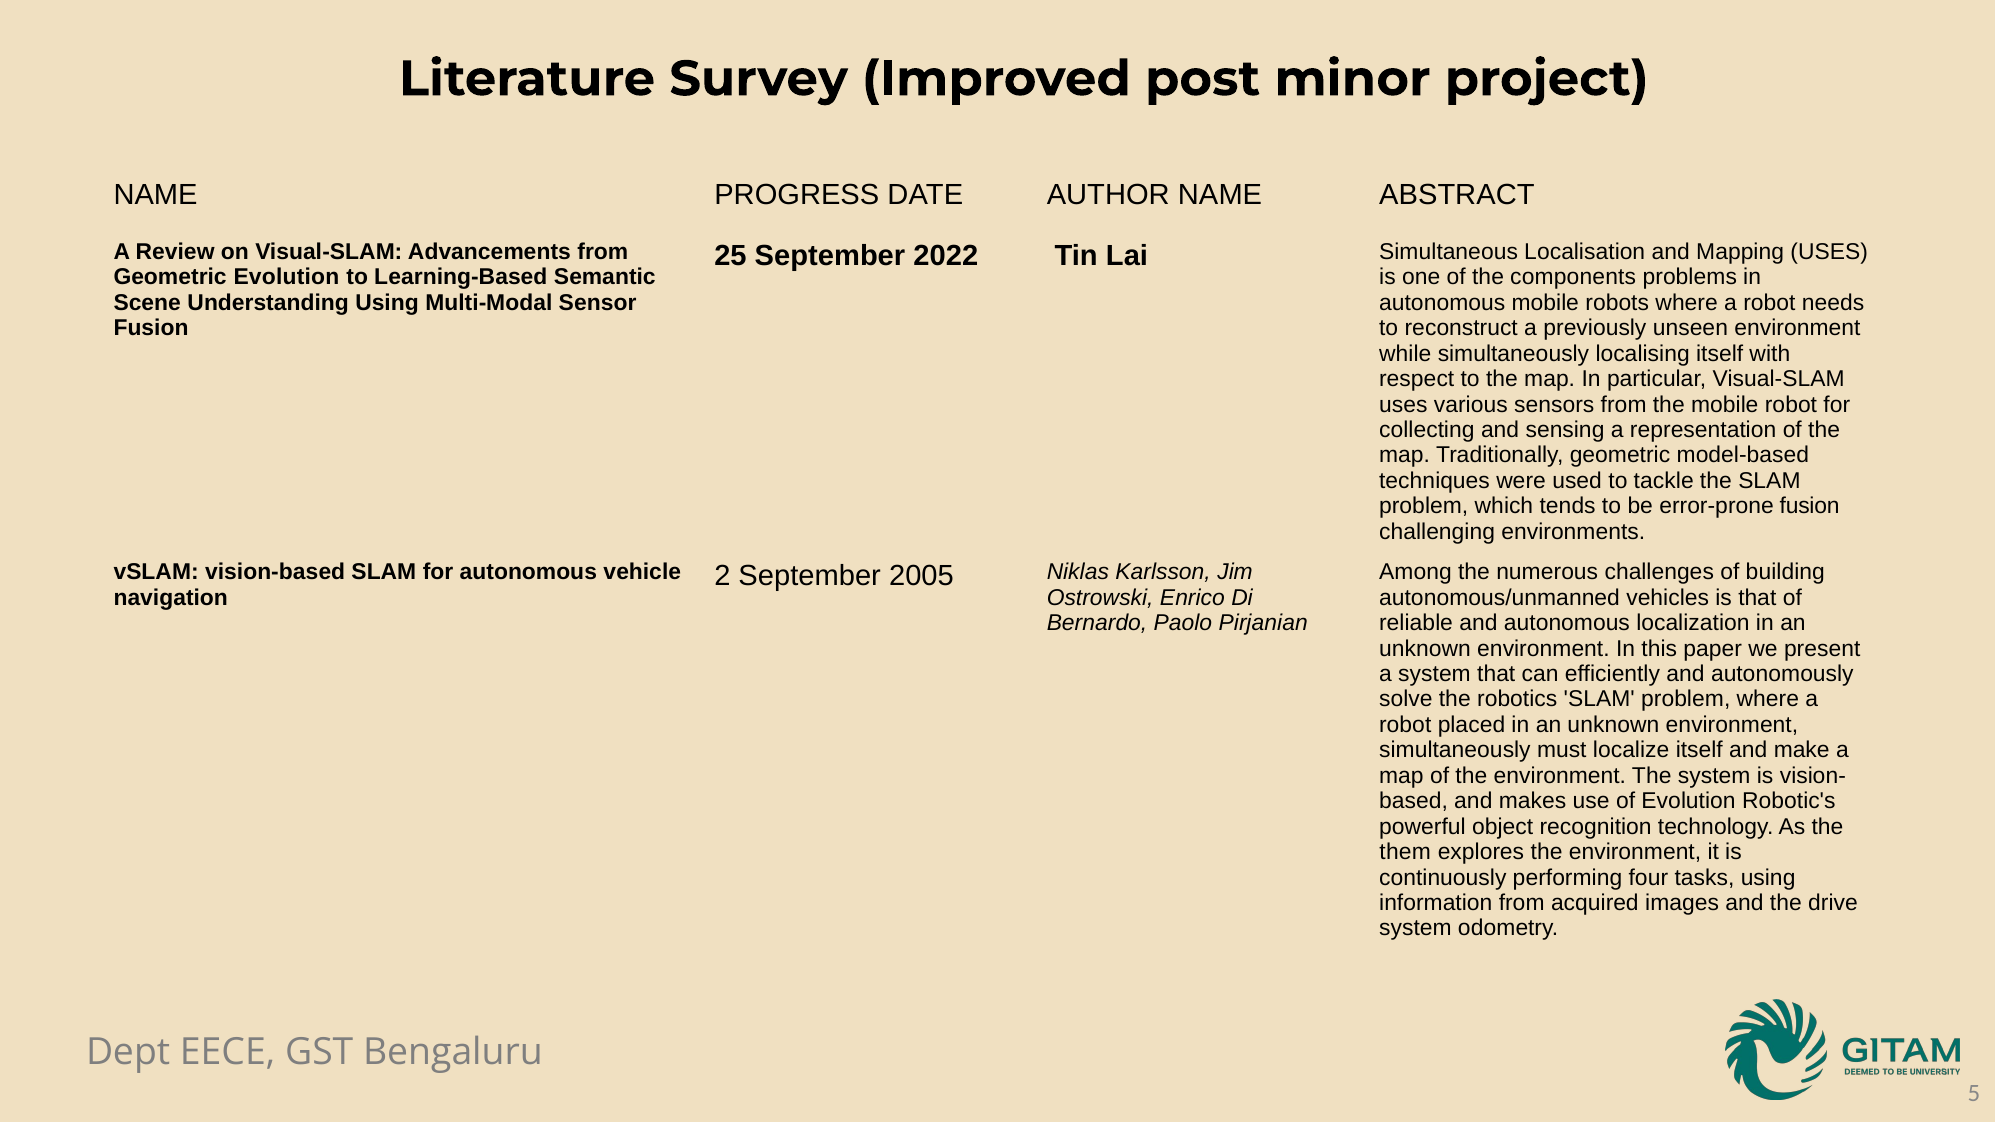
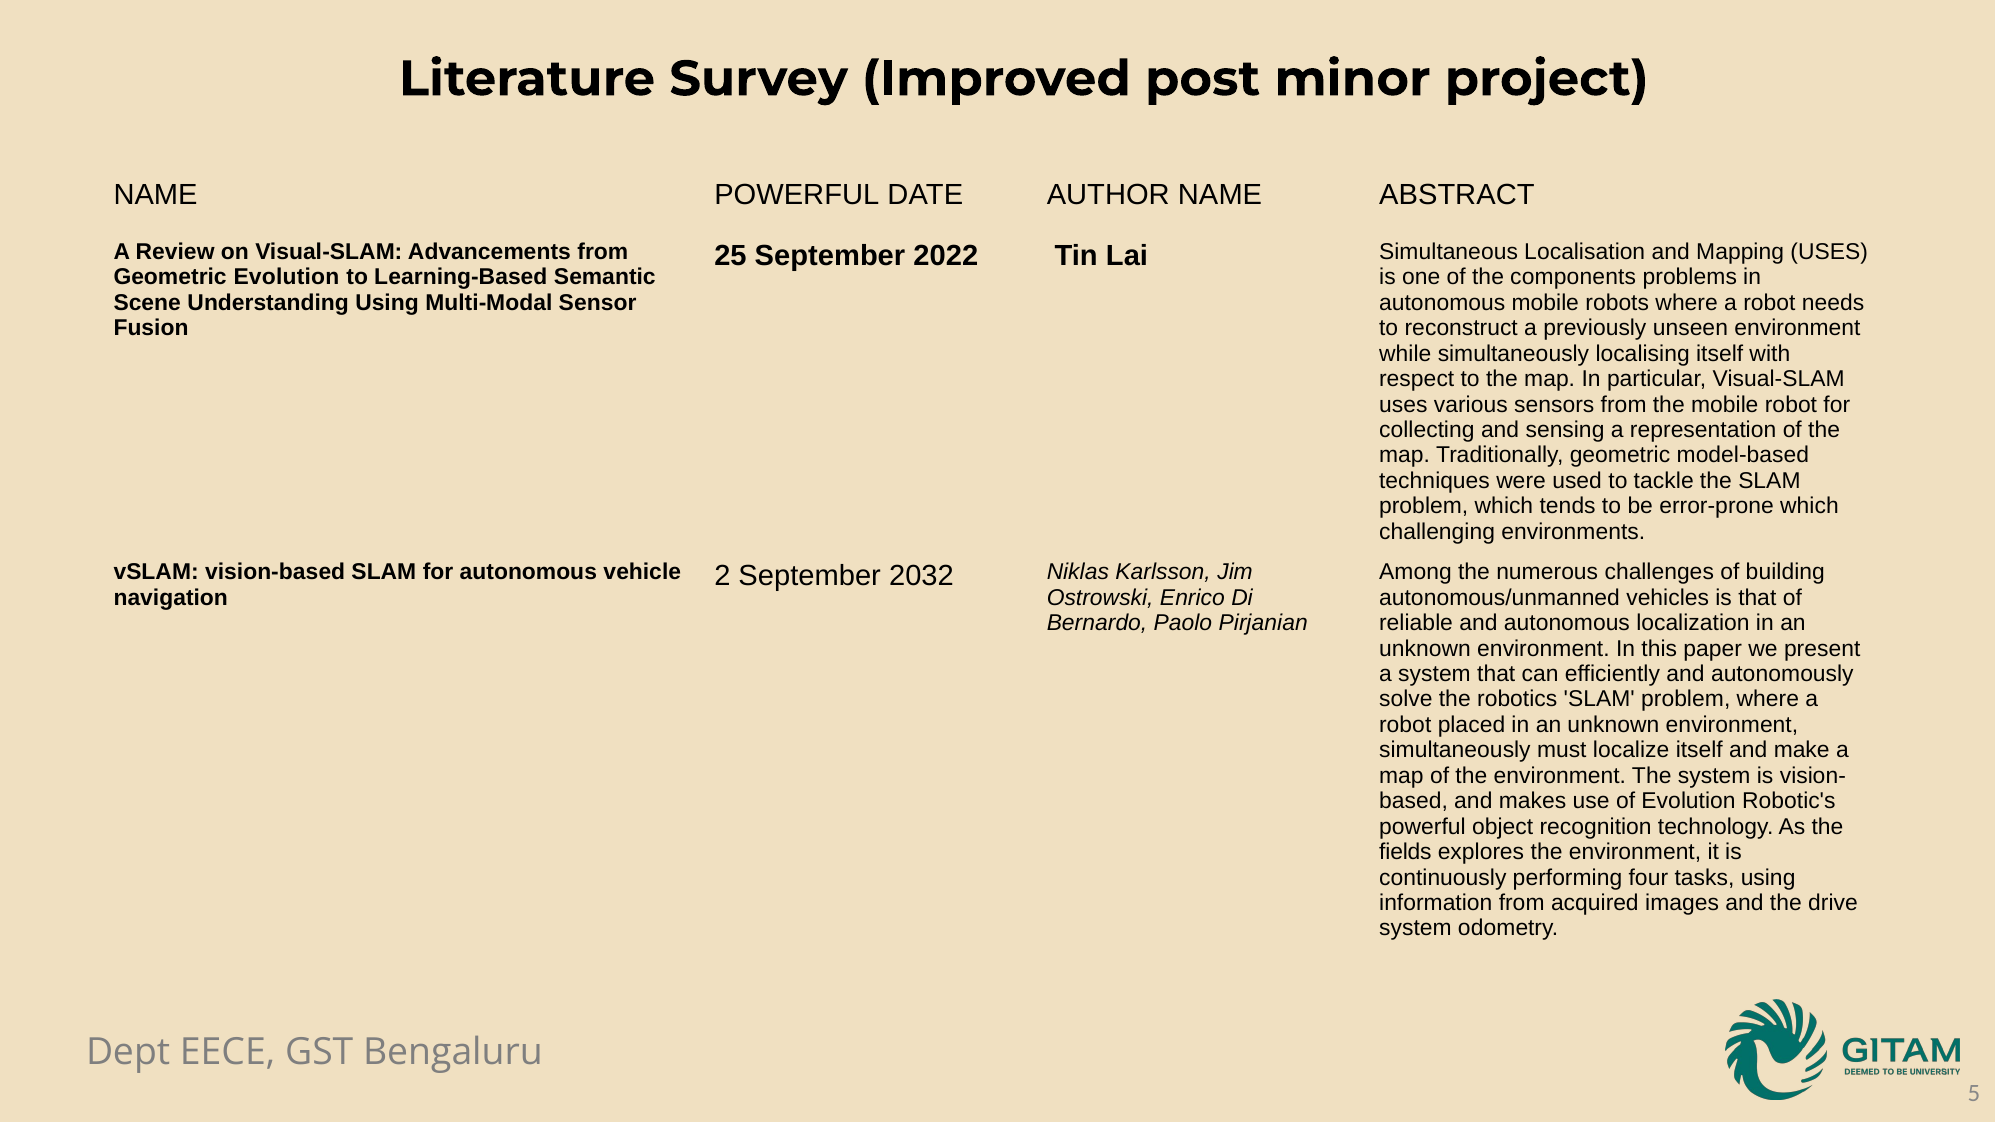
NAME PROGRESS: PROGRESS -> POWERFUL (797, 195)
error-prone fusion: fusion -> which (1809, 506)
2005: 2005 -> 2032 (921, 576)
them: them -> fields (1405, 852)
